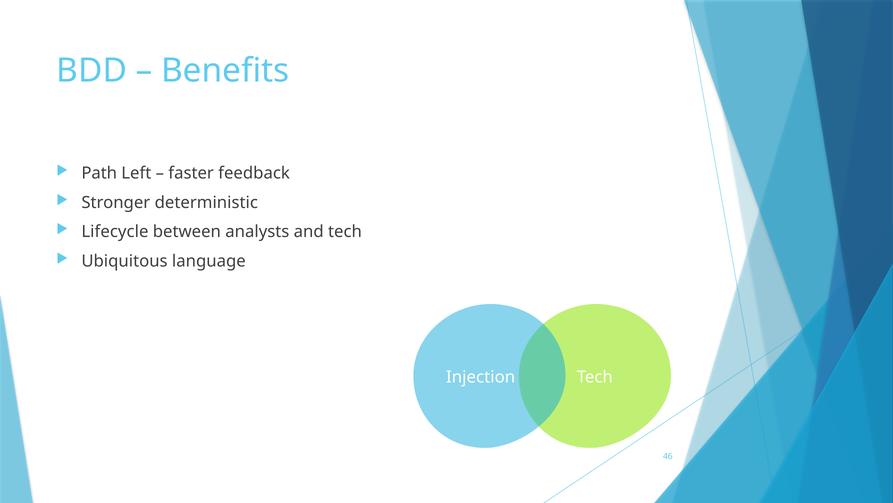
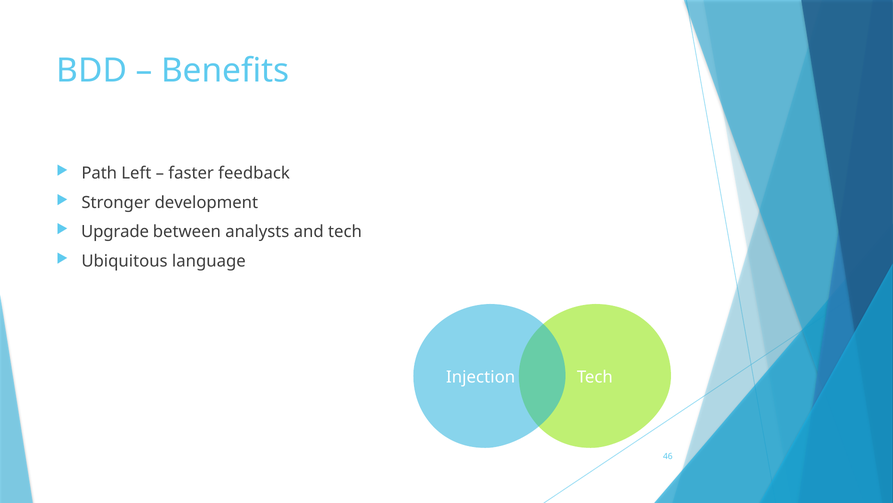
deterministic: deterministic -> development (206, 202)
Lifecycle: Lifecycle -> Upgrade (115, 232)
